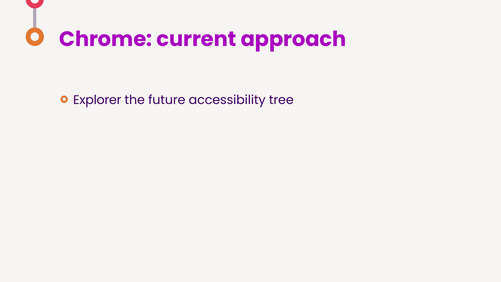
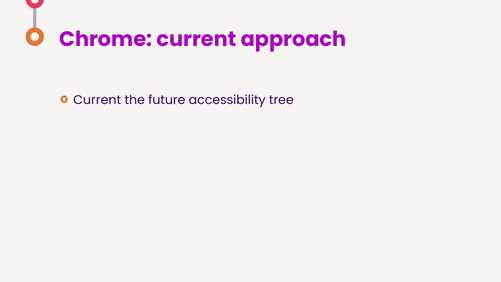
Explorer: Explorer -> Current (97, 100)
